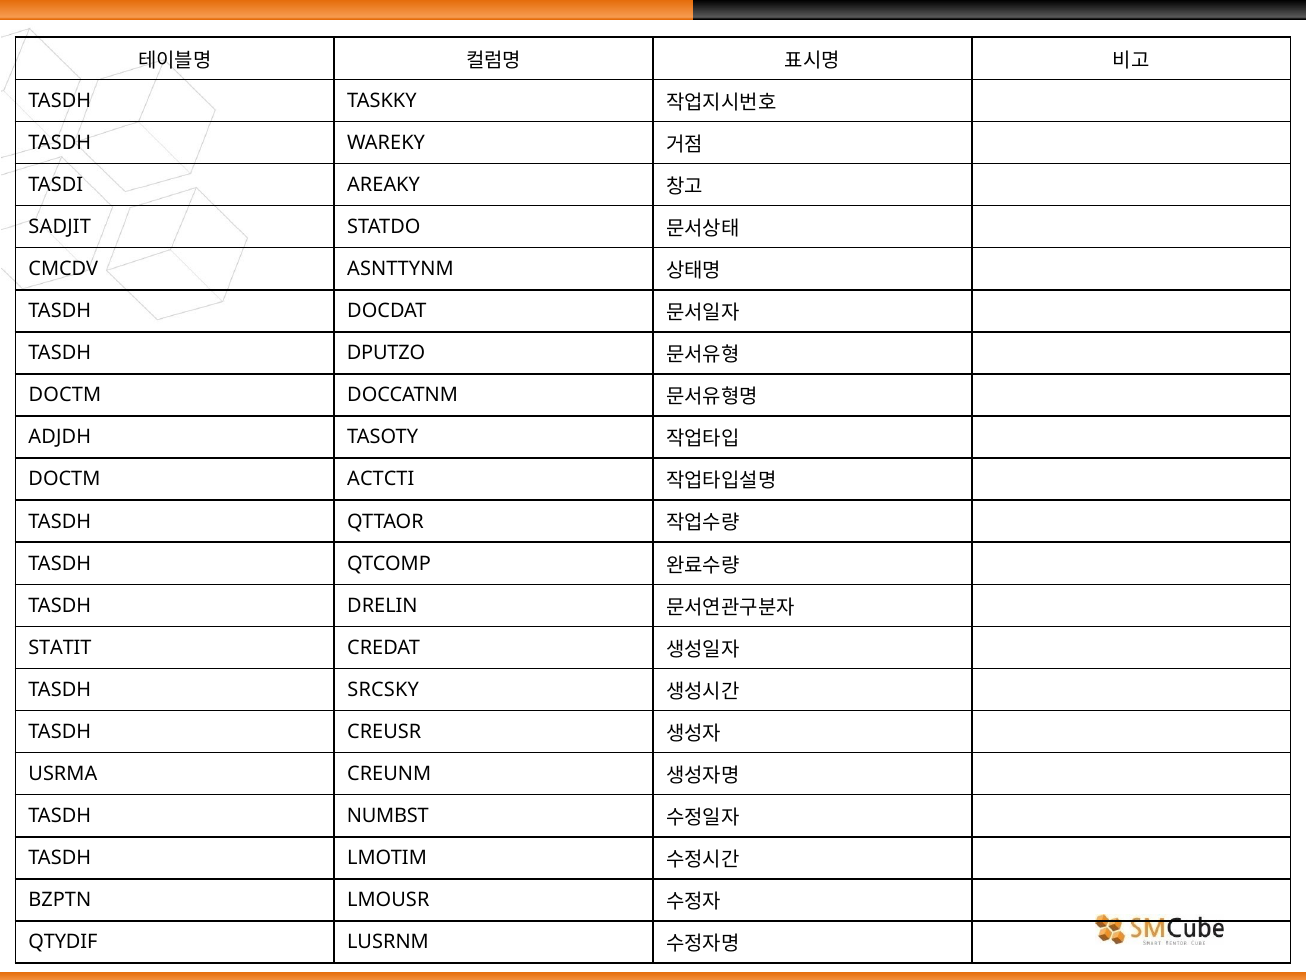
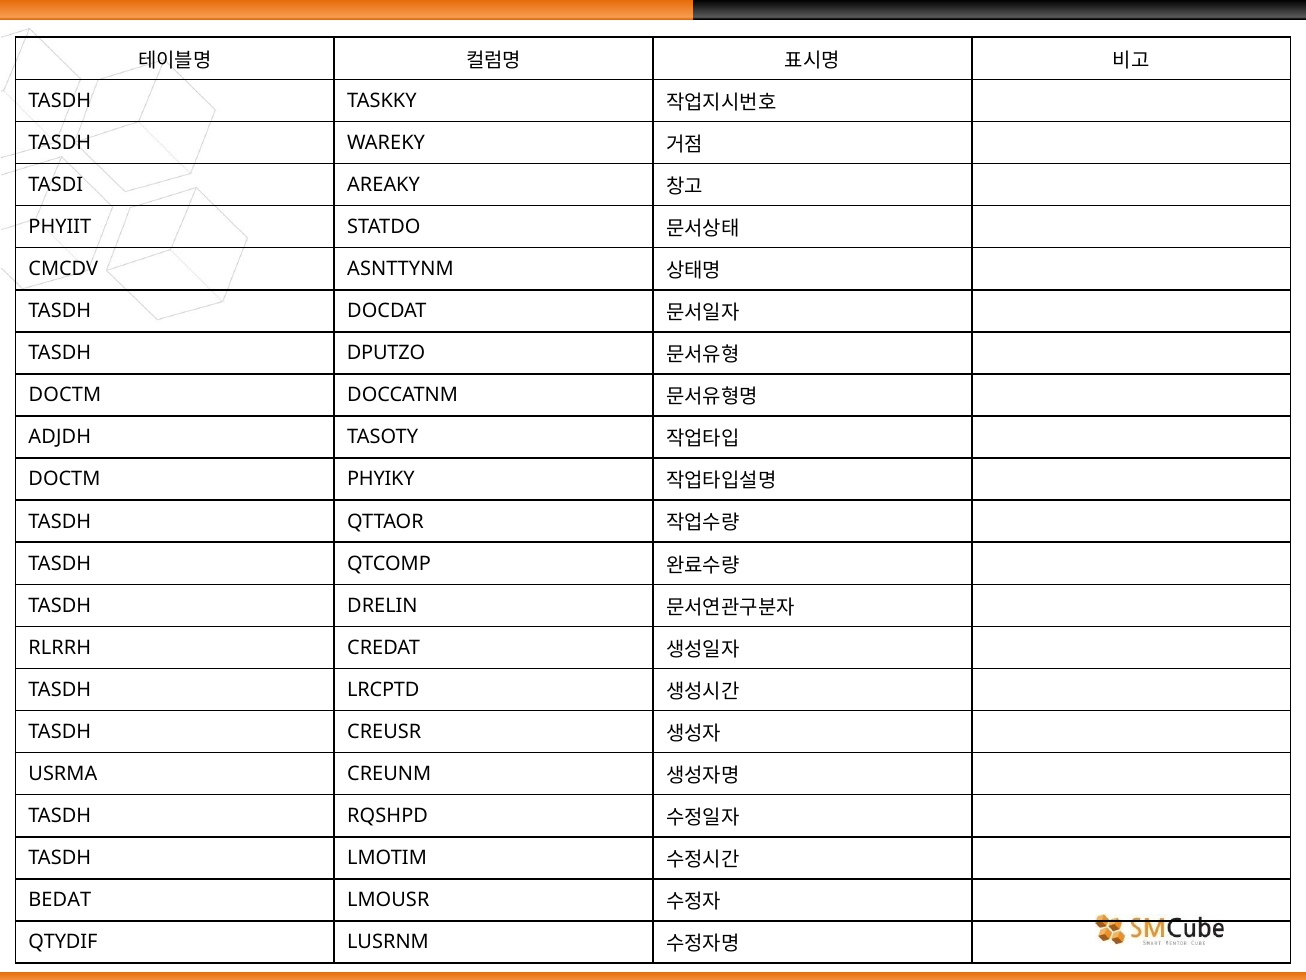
SADJIT: SADJIT -> PHYIIT (60, 227)
ACTCTI: ACTCTI -> PHYIKY (381, 479)
STATIT: STATIT -> RLRRH (60, 647)
SRCSKY: SRCSKY -> LRCPTD (383, 689)
NUMBST: NUMBST -> RQSHPD (388, 816)
BZPTN: BZPTN -> BEDAT (60, 900)
